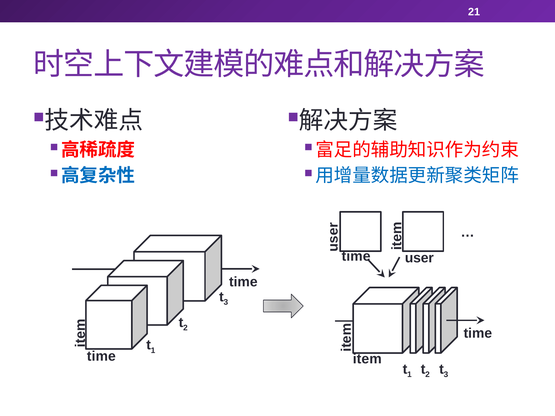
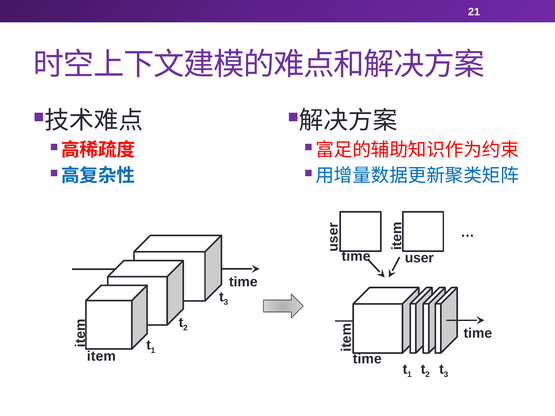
time: time -> item (101, 356)
item: item -> time (367, 359)
